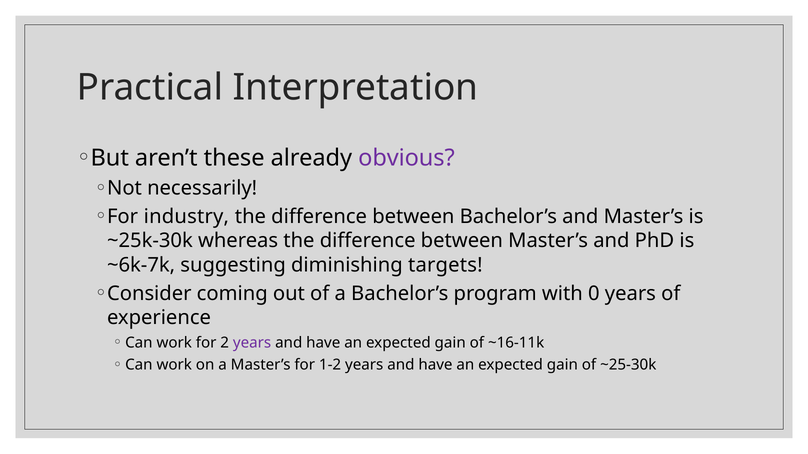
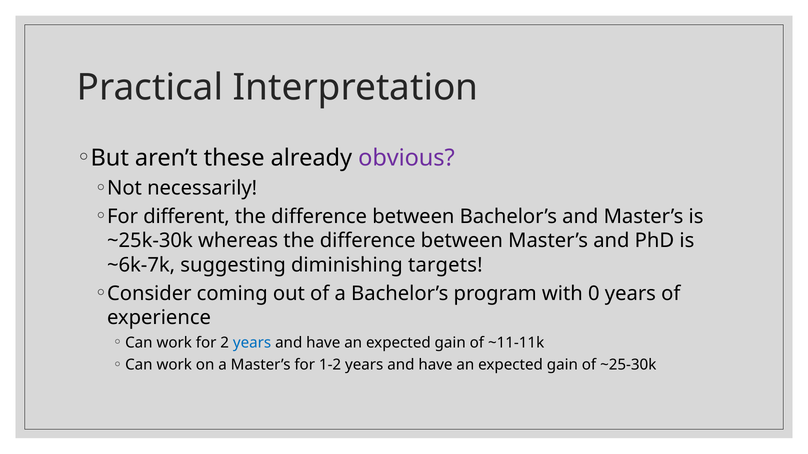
industry: industry -> different (187, 217)
years colour: purple -> blue (252, 343)
~16-11k: ~16-11k -> ~11-11k (516, 343)
